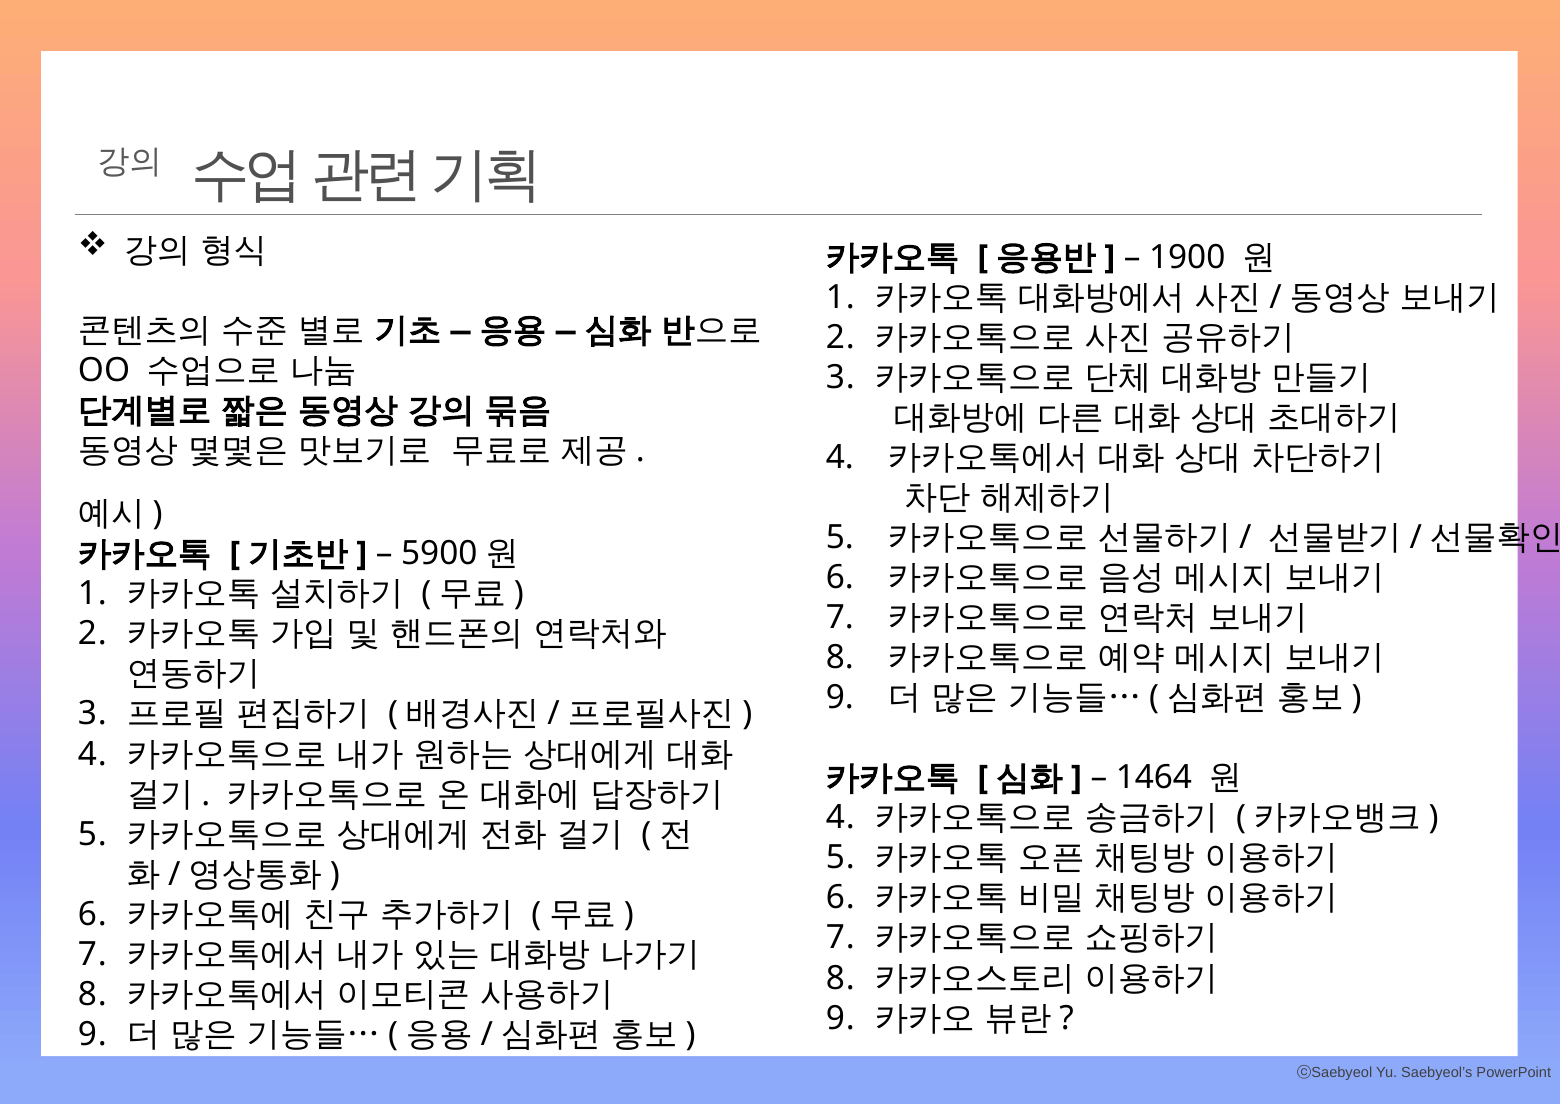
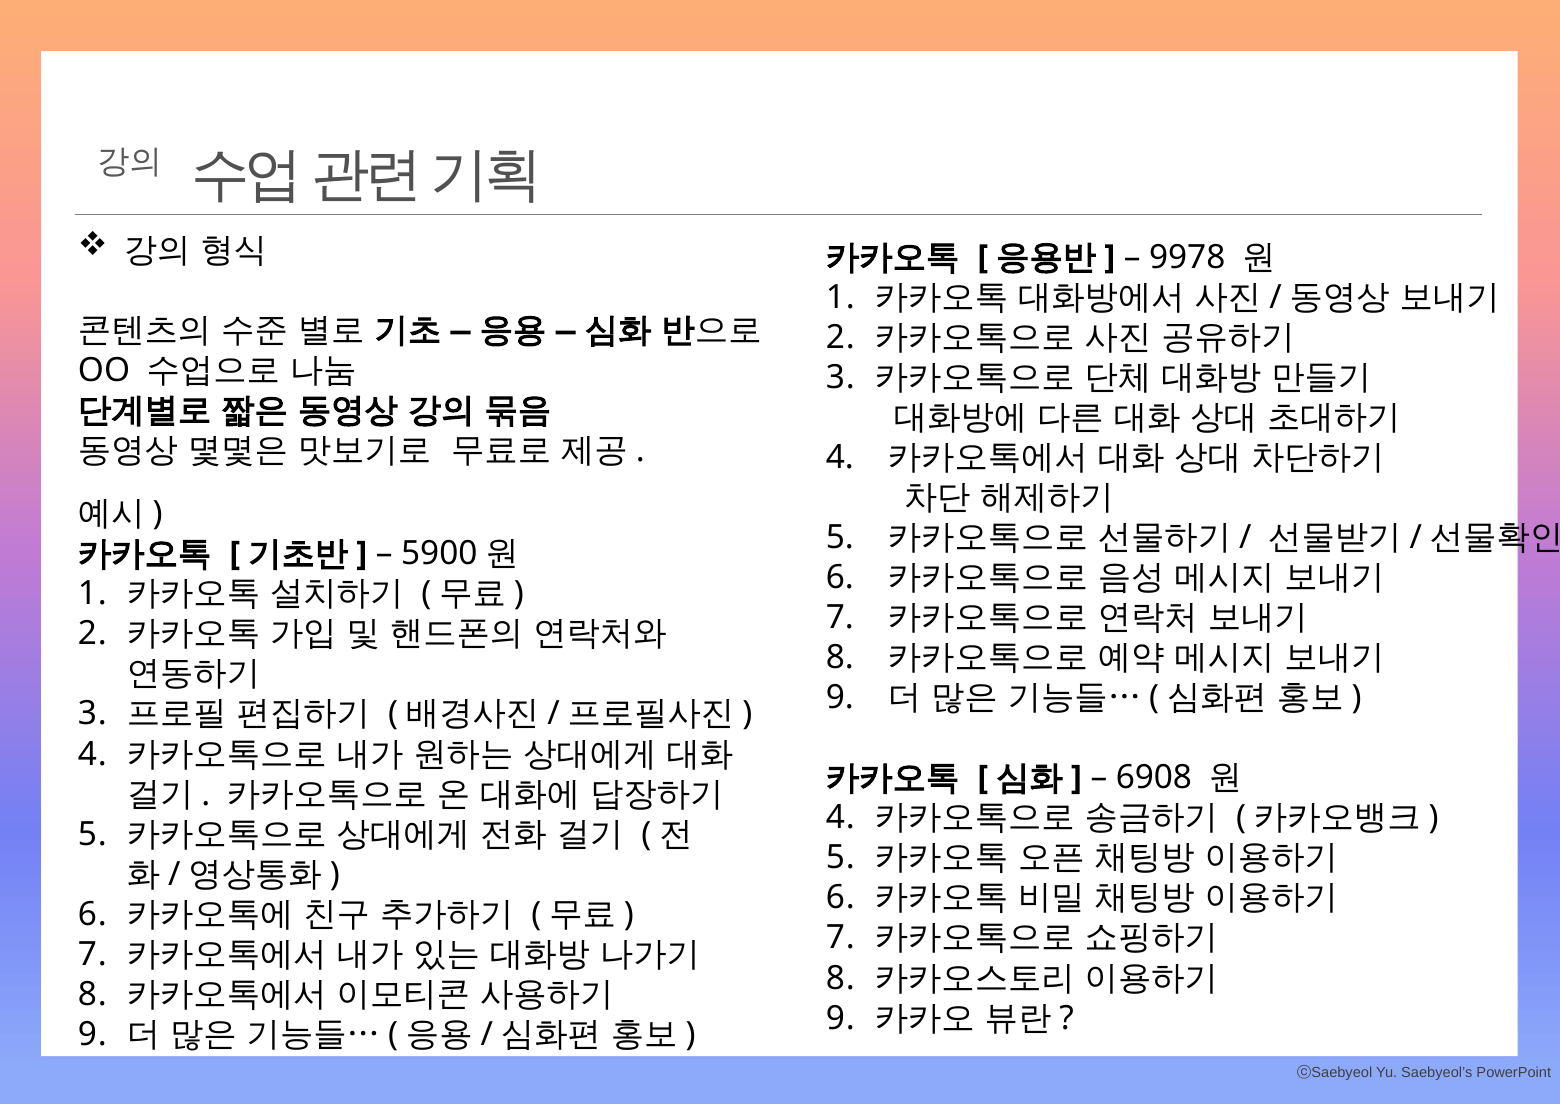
1900: 1900 -> 9978 (1187, 257)
1464: 1464 -> 6908 (1154, 778)
